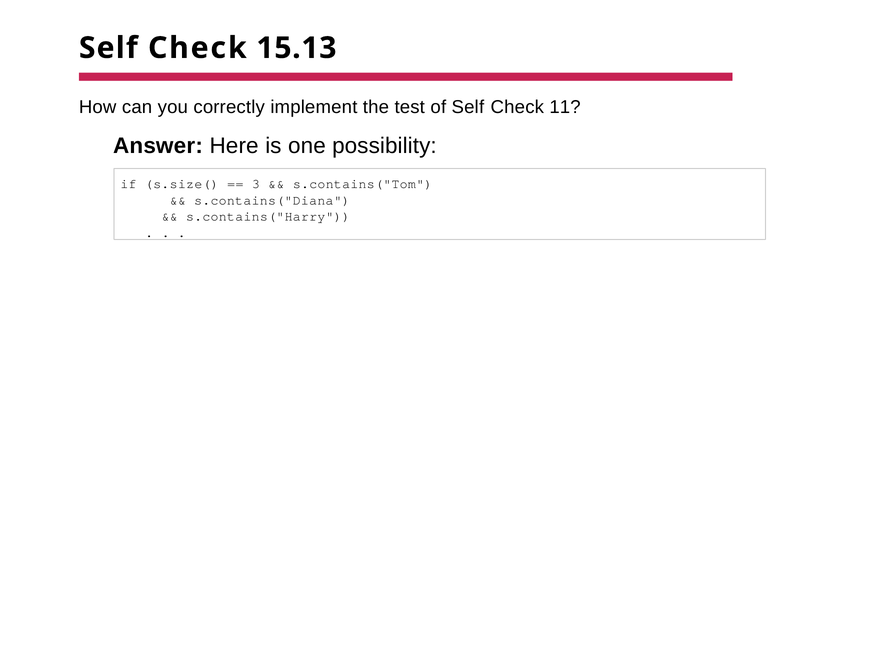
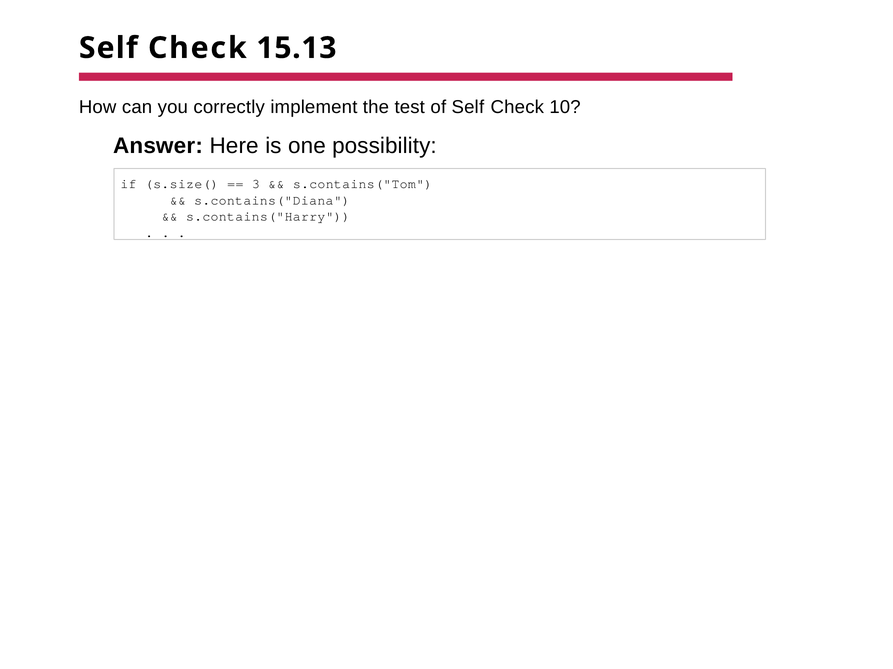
11: 11 -> 10 (565, 107)
